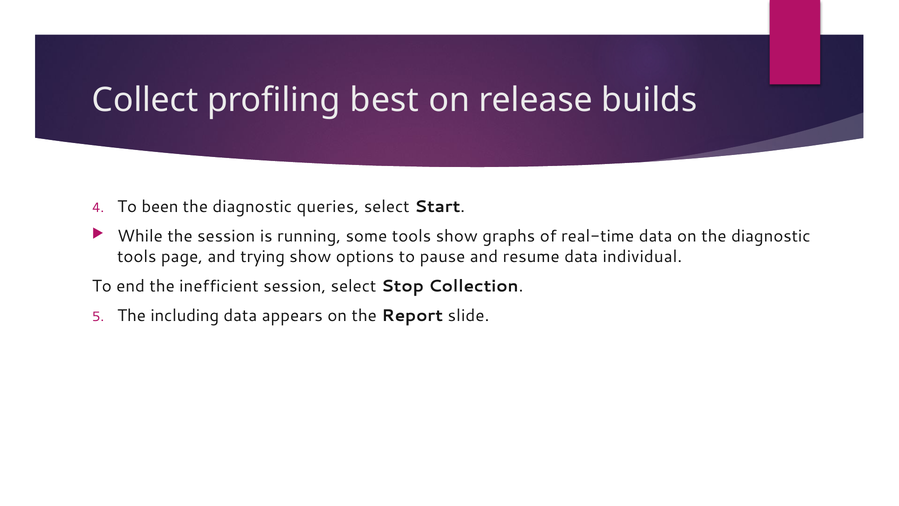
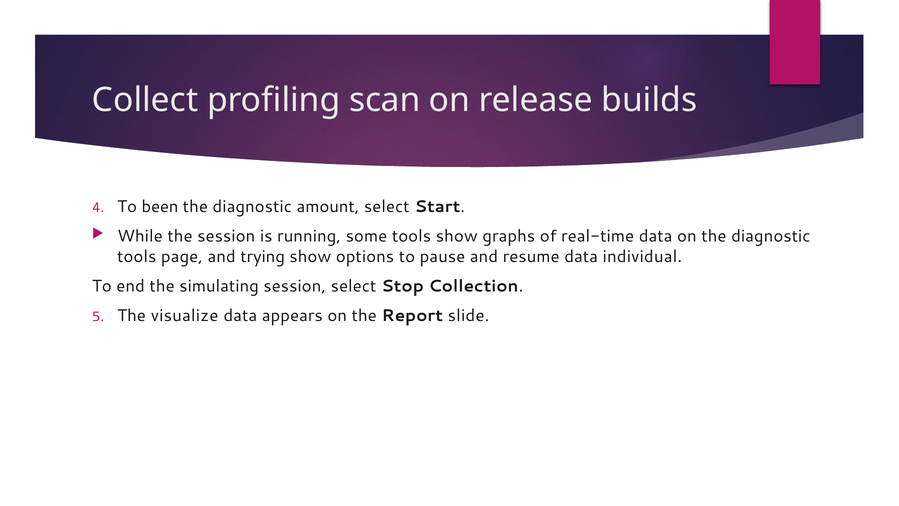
best: best -> scan (385, 100)
queries: queries -> amount (328, 207)
inefficient: inefficient -> simulating (219, 286)
including: including -> visualize (185, 316)
